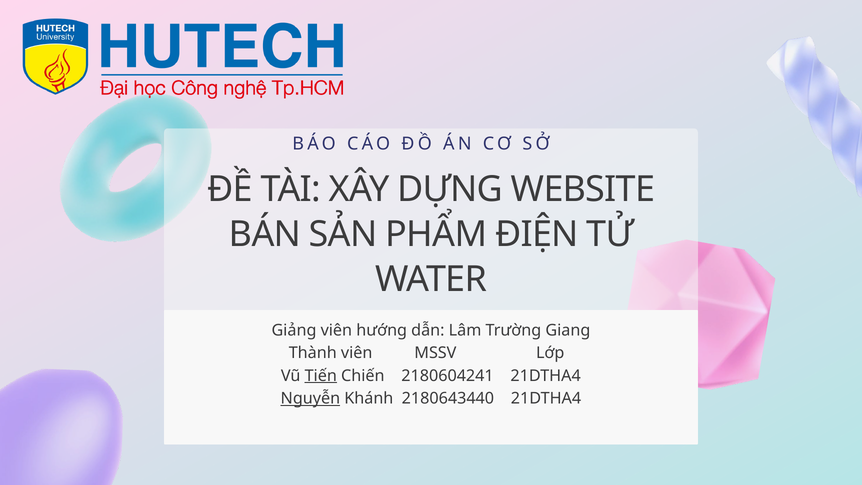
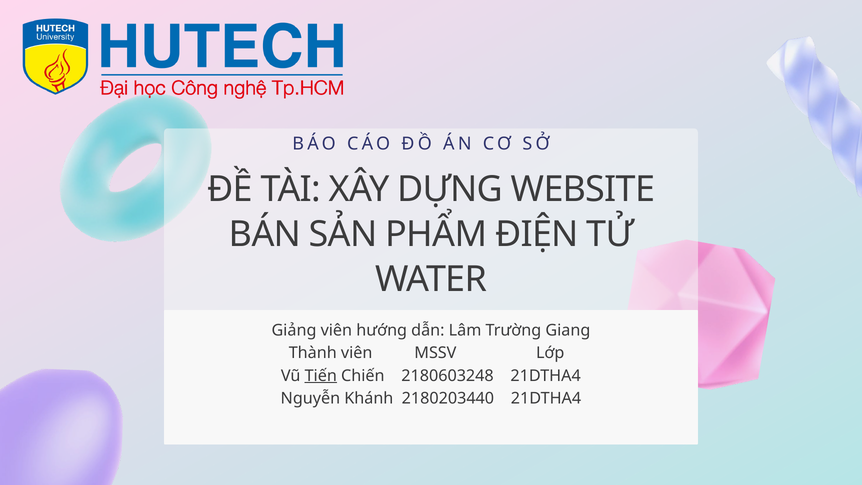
2180604241: 2180604241 -> 2180603248 (448, 376)
Nguyễn underline: present -> none (310, 398)
2180643440: 2180643440 -> 2180203440 (448, 398)
